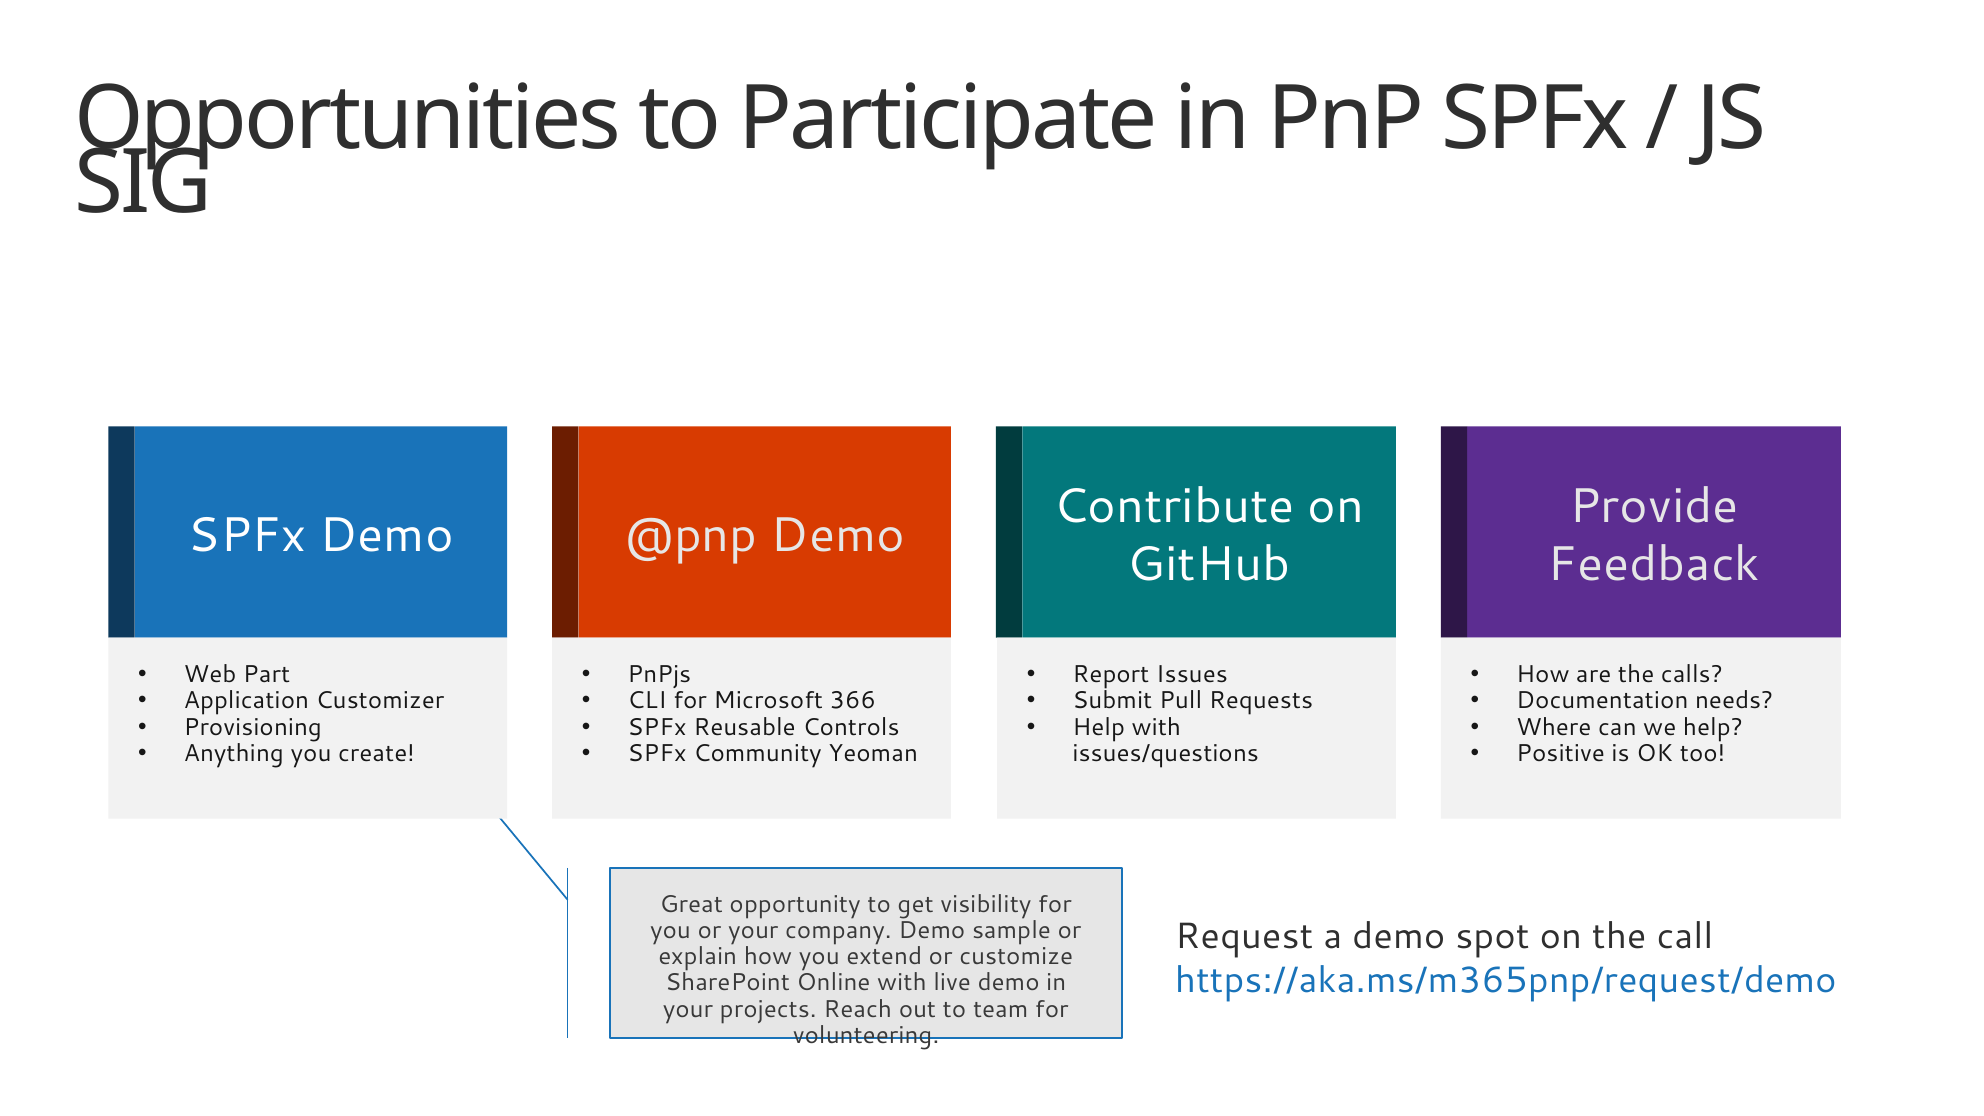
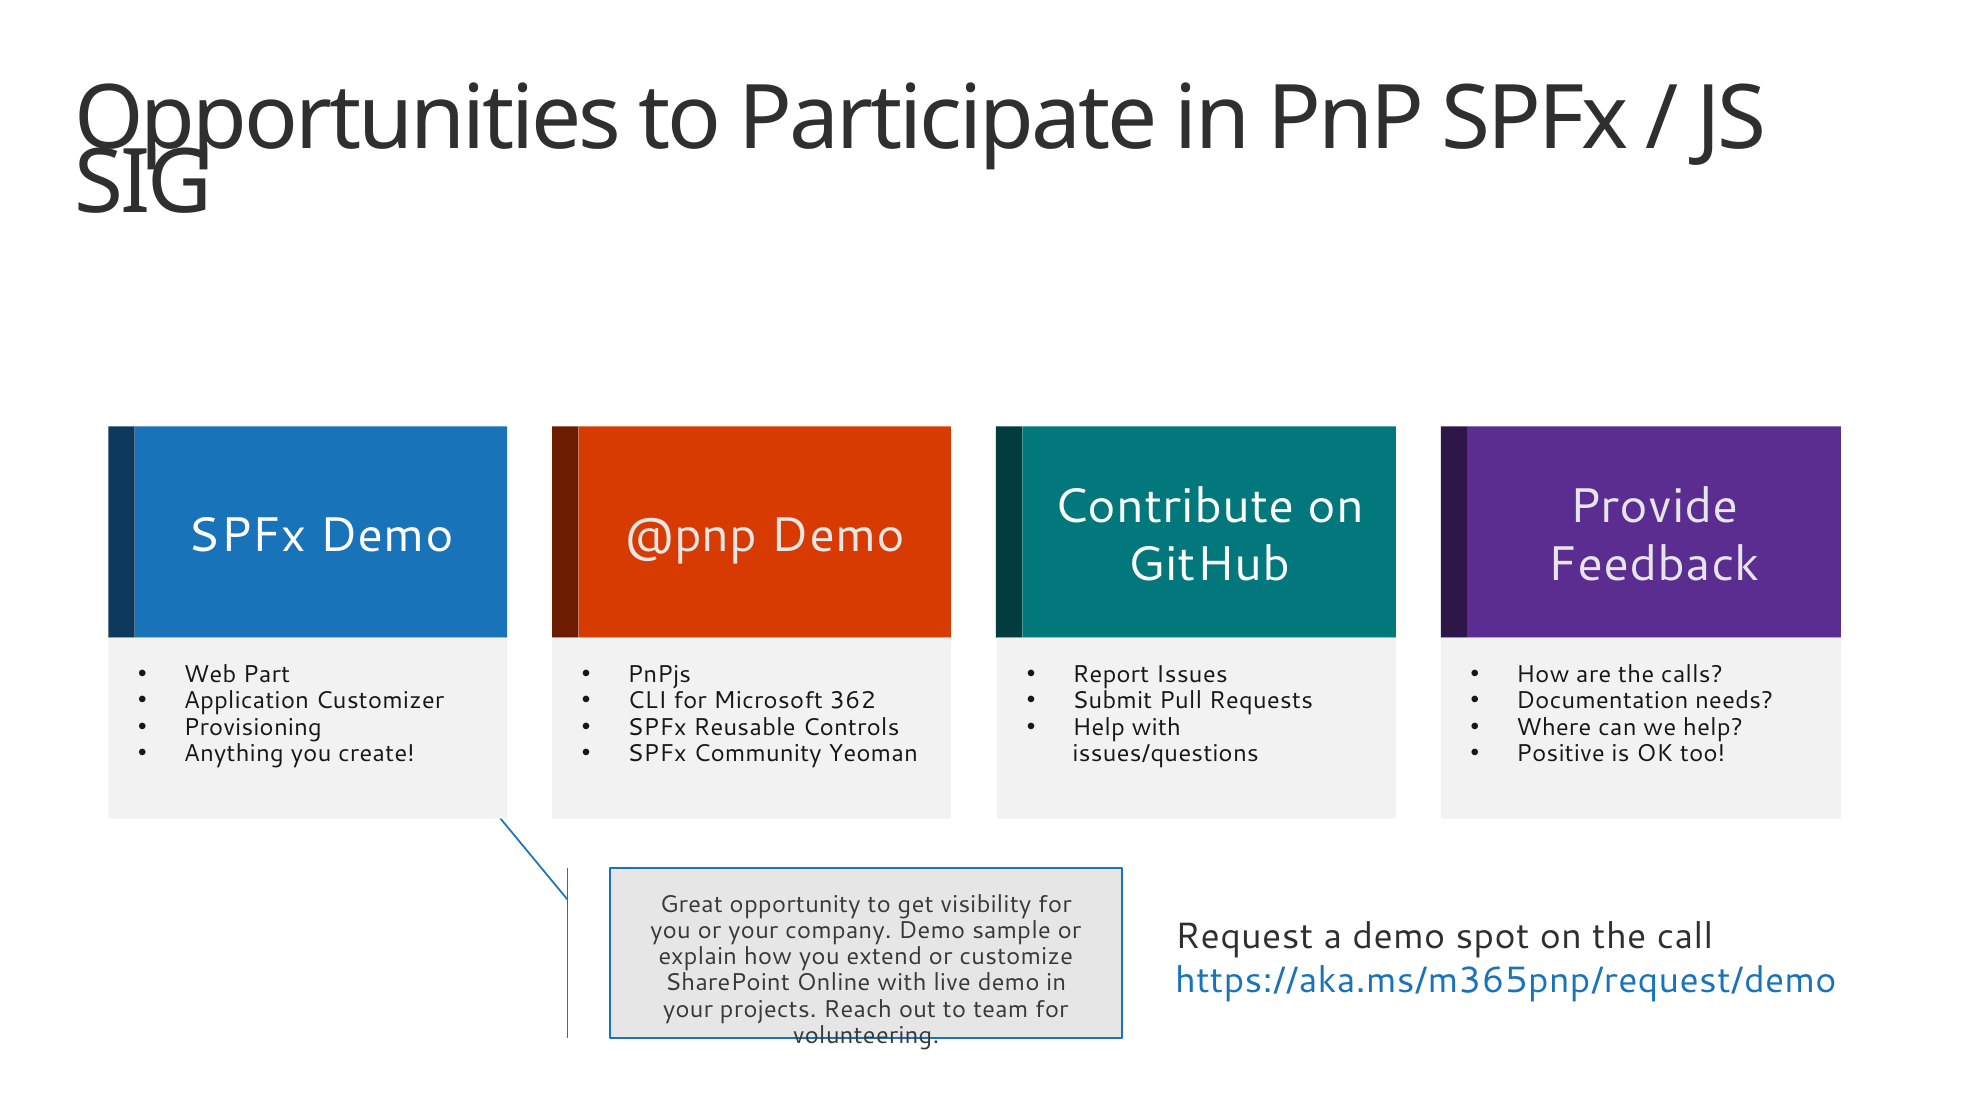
366: 366 -> 362 (853, 701)
